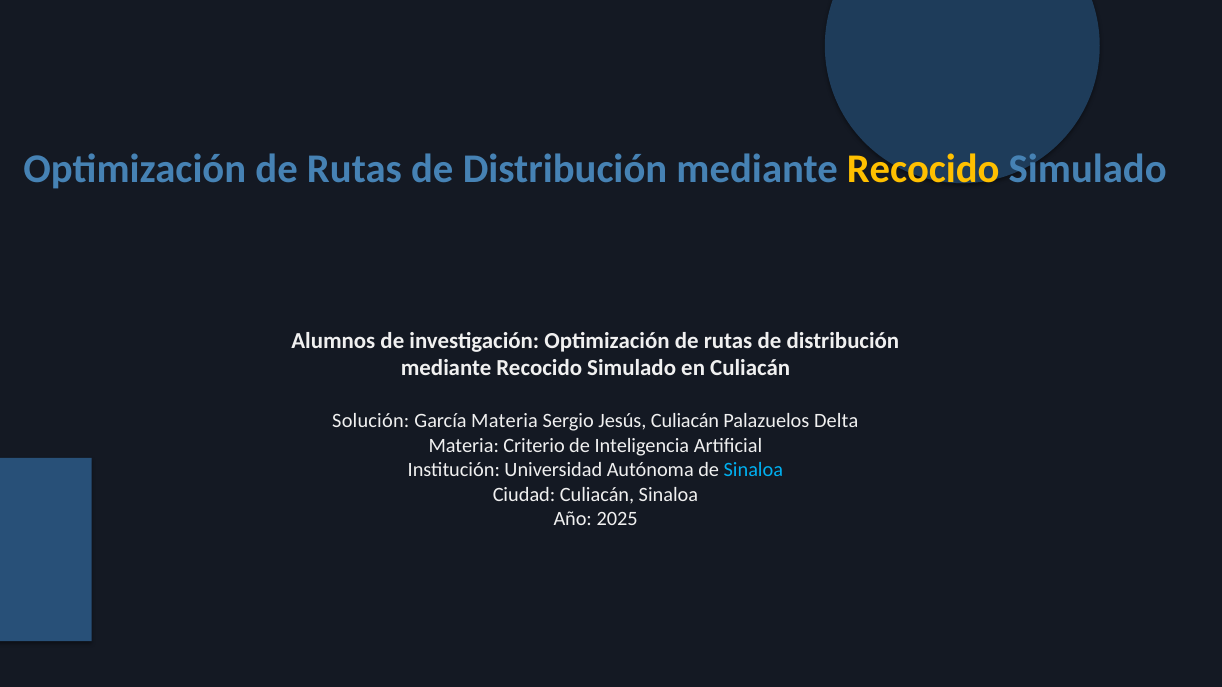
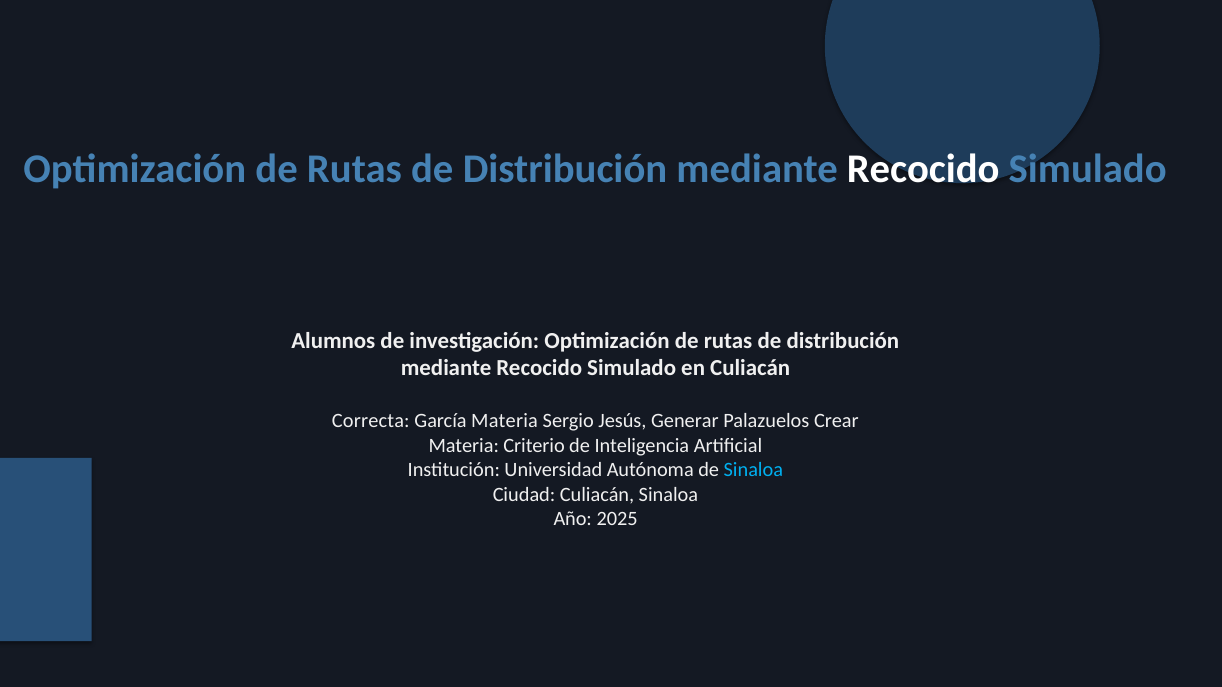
Recocido colour: yellow -> white (923, 169)
Solución: Solución -> Correcta (371, 421)
Jesús Culiacán: Culiacán -> Generar (685, 421)
Delta: Delta -> Crear (836, 421)
